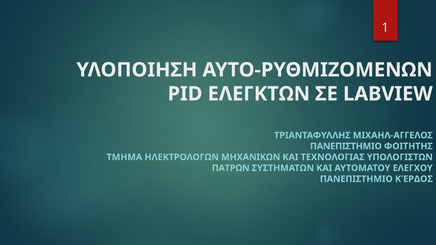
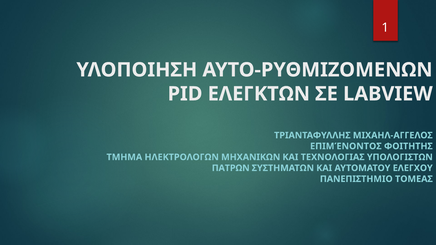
ΠΑΝΕΠΙΣΤΗΜΙΟ: ΠΑΝΕΠΙΣΤΗΜΙΟ -> ΕΠΙΜΈΝΟΝΤΟΣ (346, 146)
ΚΈΡΔΟΣ: ΚΈΡΔΟΣ -> ΤΟΜΕΑΣ (414, 179)
